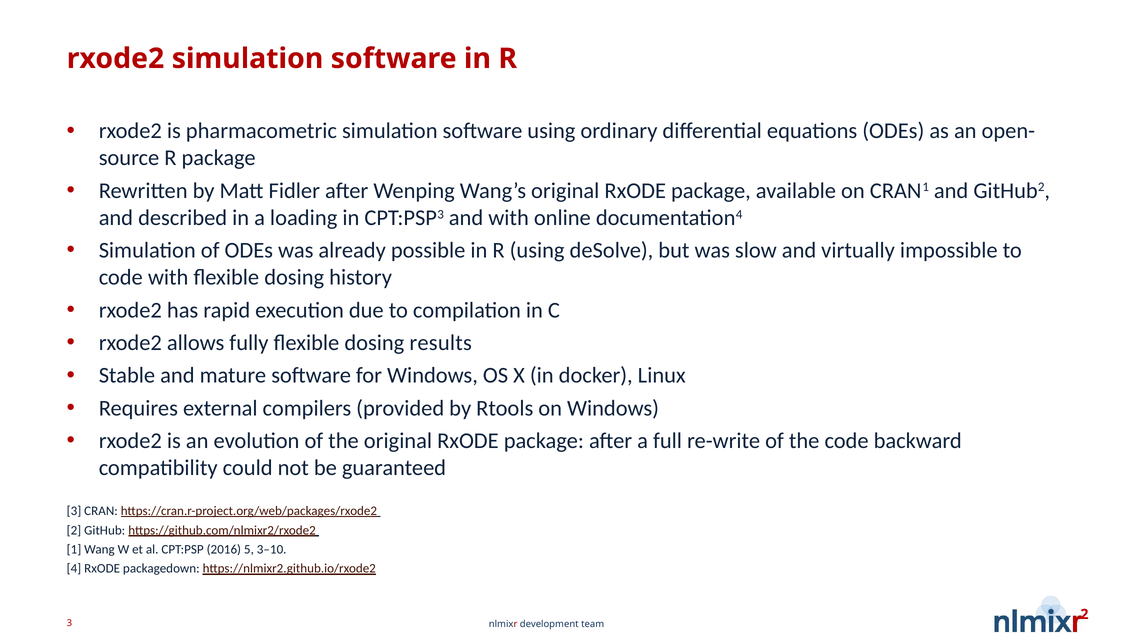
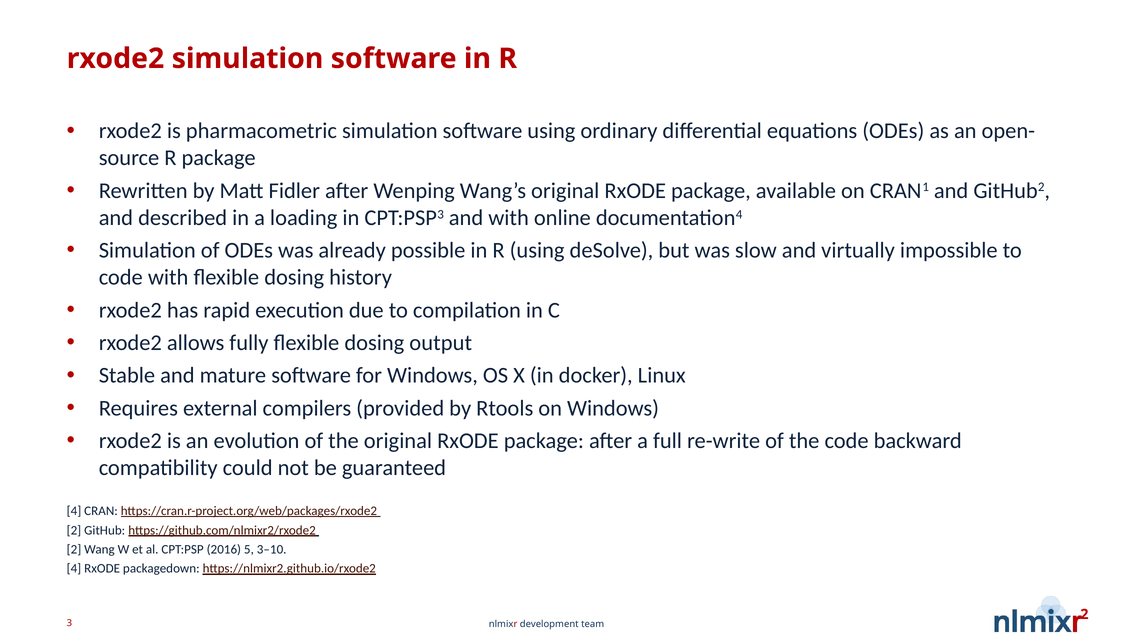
results: results -> output (441, 343)
3: 3 -> 4 (74, 511)
1: 1 -> 2 (74, 550)
